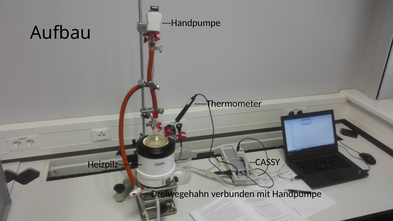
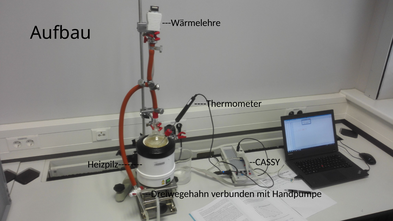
---Handpumpe: ---Handpumpe -> ---Wärmelehre (191, 23)
